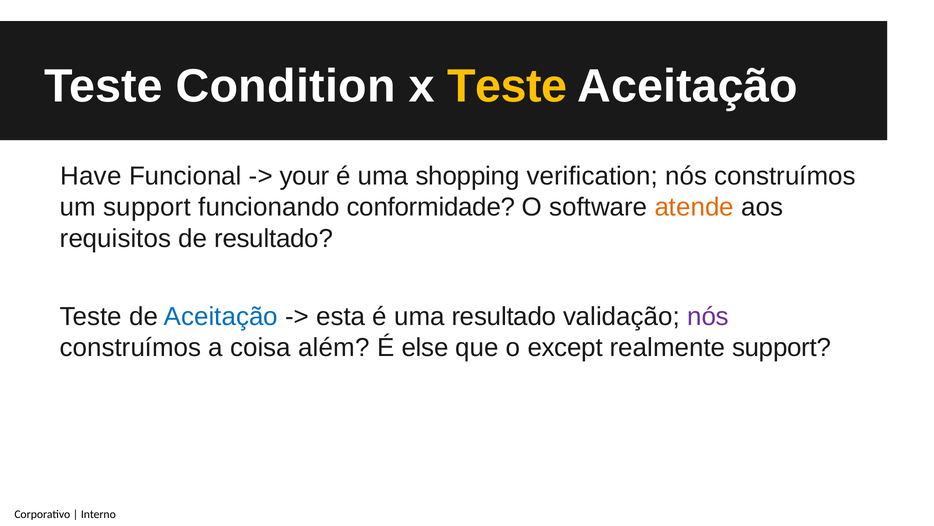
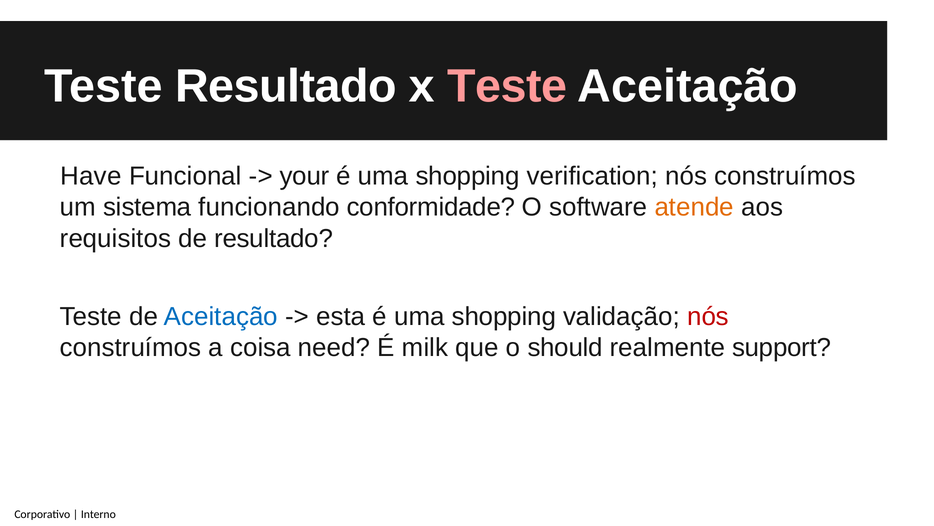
Teste Condition: Condition -> Resultado (286, 86)
Teste colour: yellow -> pink (507, 86)
um support: support -> sistema (147, 207)
esta é uma resultado: resultado -> shopping (504, 316)
nós colour: purple -> red (708, 316)
além: além -> need (334, 347)
else: else -> milk (425, 347)
except: except -> should (565, 347)
